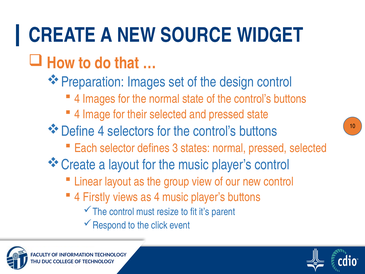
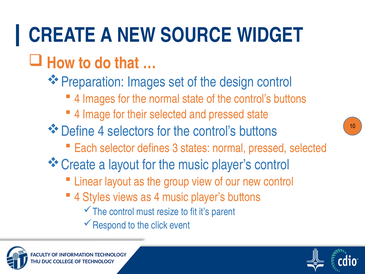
Firstly: Firstly -> Styles (96, 197)
